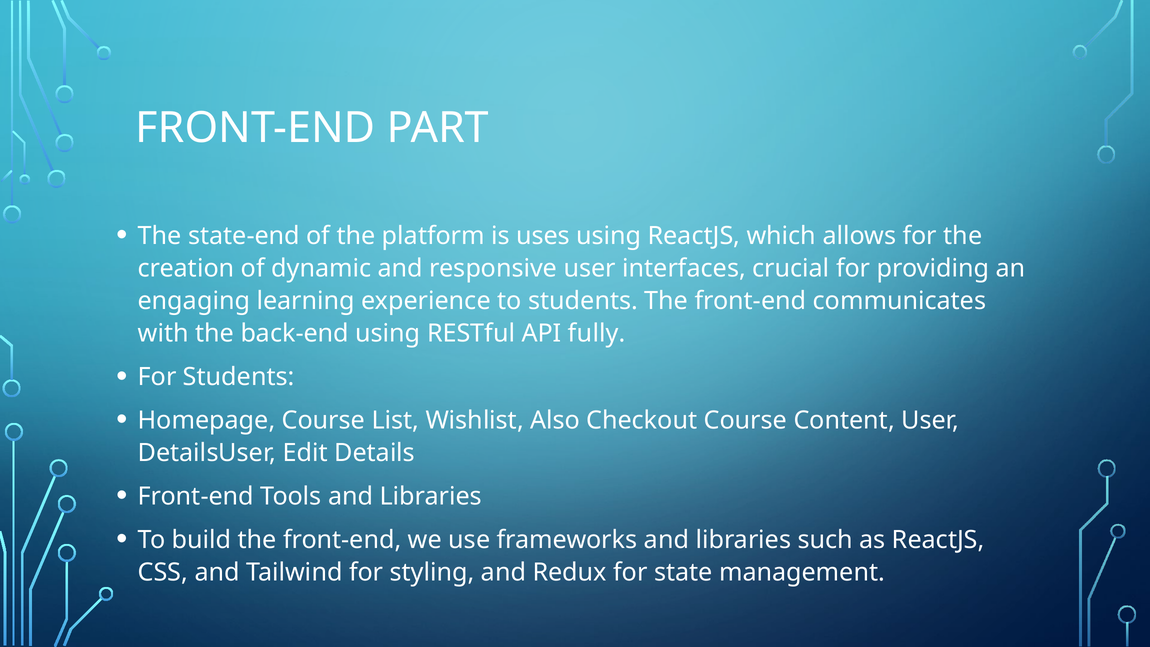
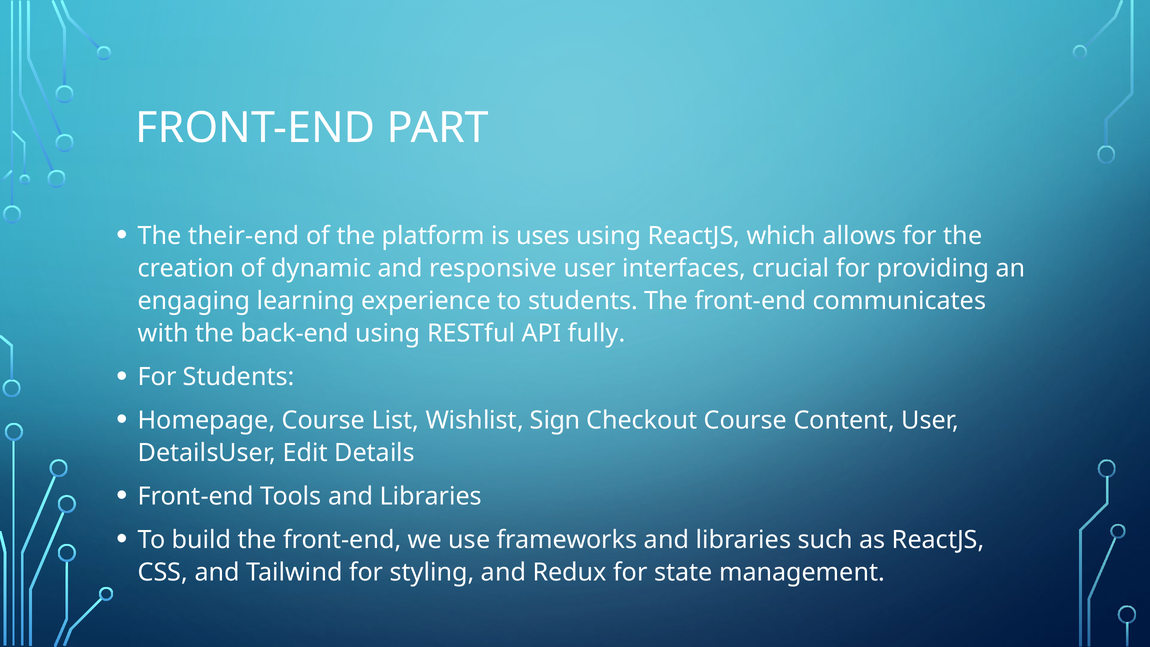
state-end: state-end -> their-end (244, 236)
Also: Also -> Sign (555, 420)
